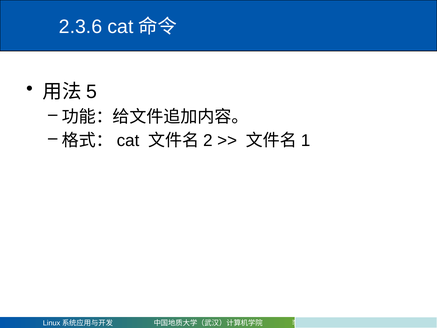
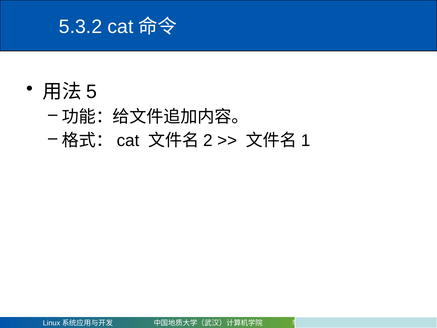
2.3.6: 2.3.6 -> 5.3.2 (81, 27)
